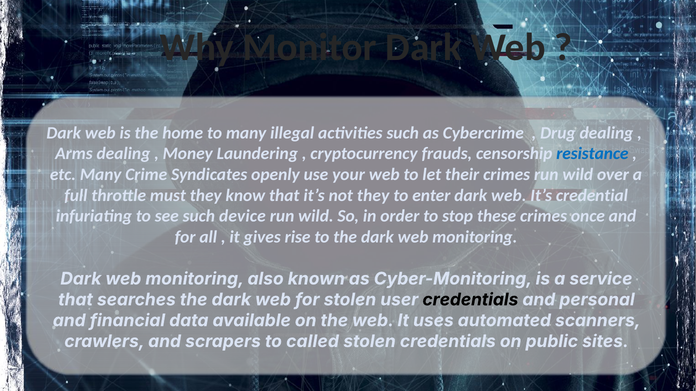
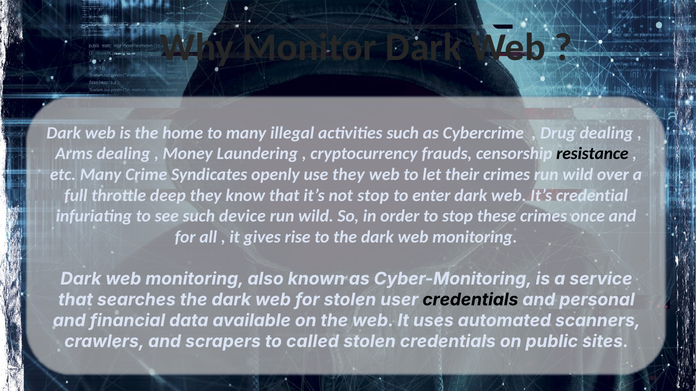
resistance colour: blue -> black (592, 154)
use your: your -> they (348, 175)
must: must -> deep (168, 196)
not they: they -> stop (373, 196)
